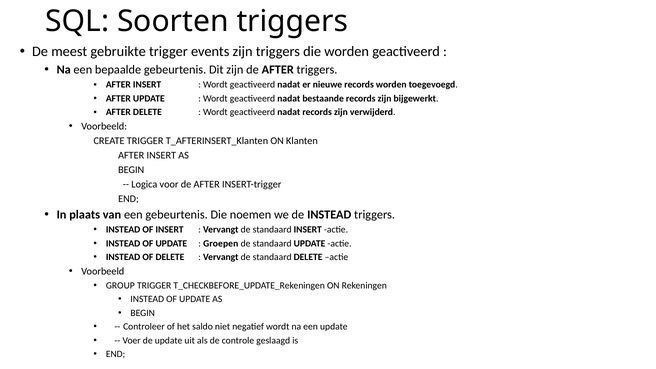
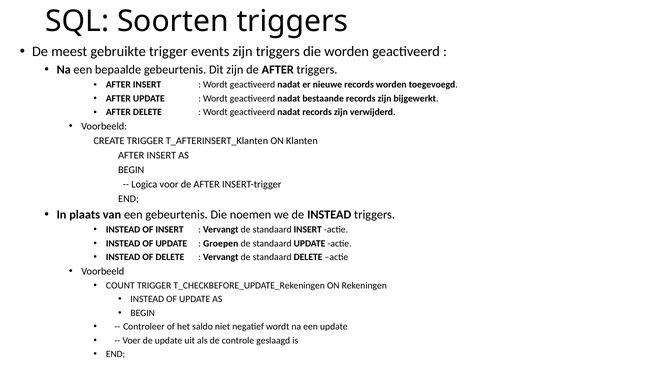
GROUP: GROUP -> COUNT (120, 285)
